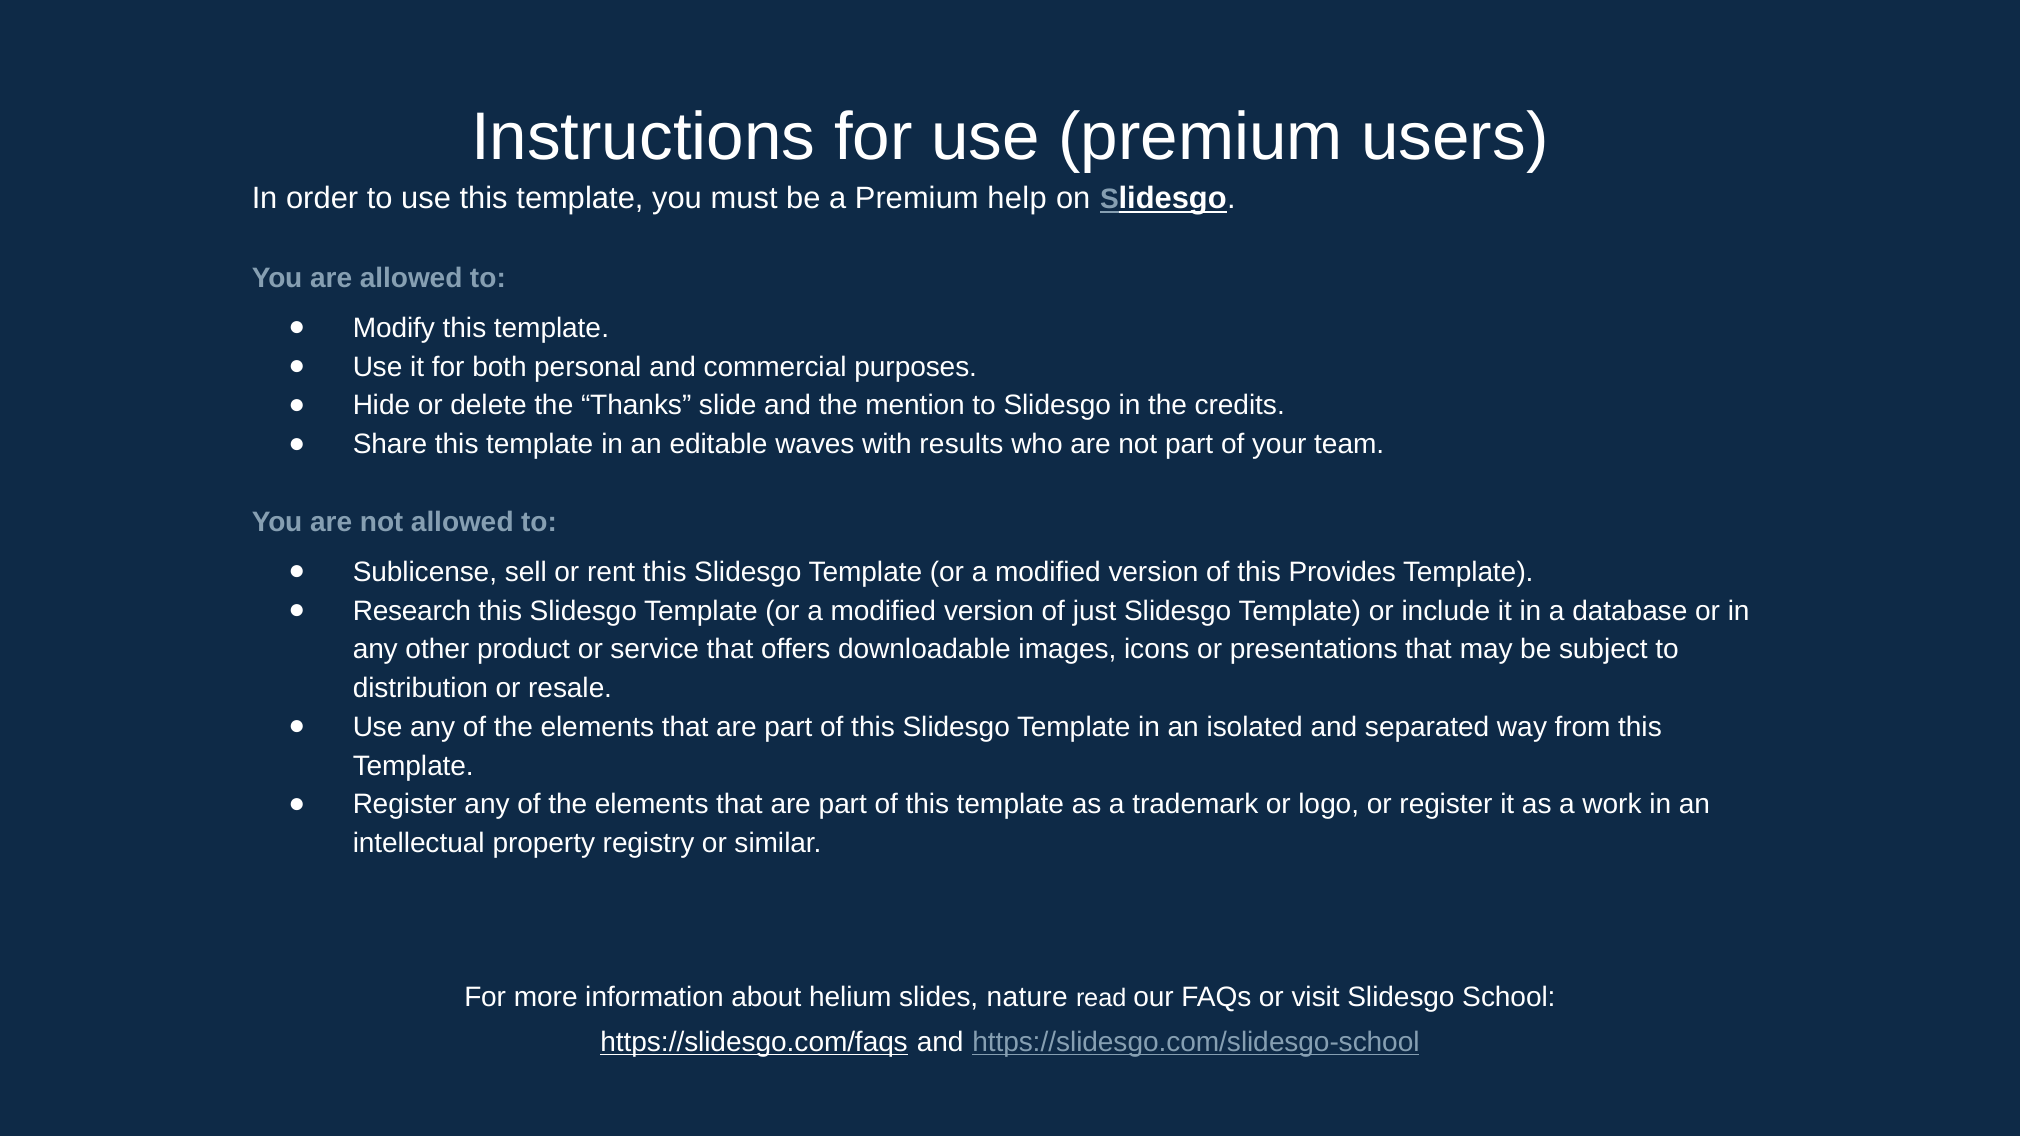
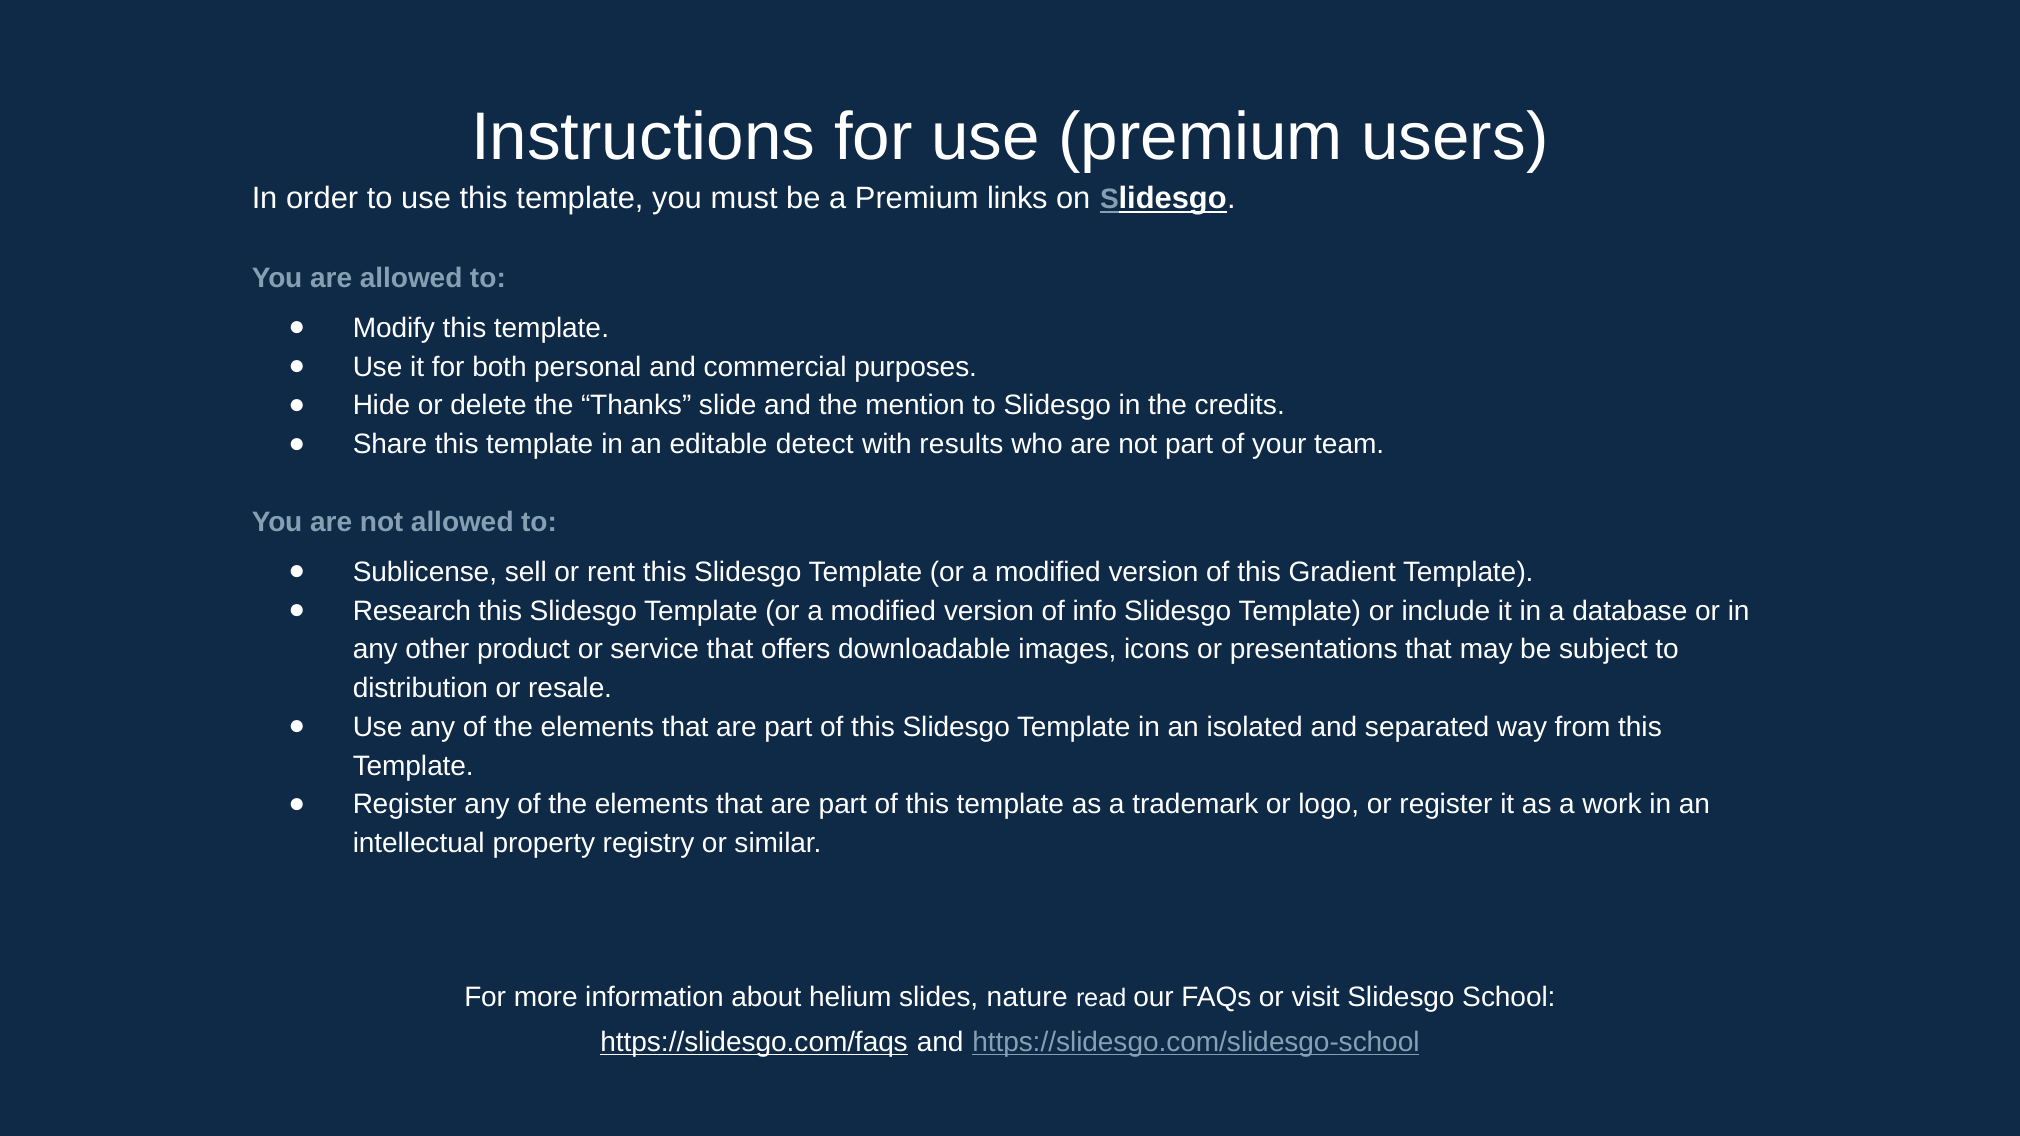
help: help -> links (1017, 199)
waves: waves -> detect (815, 444)
Provides: Provides -> Gradient (1342, 572)
just: just -> info (1095, 611)
